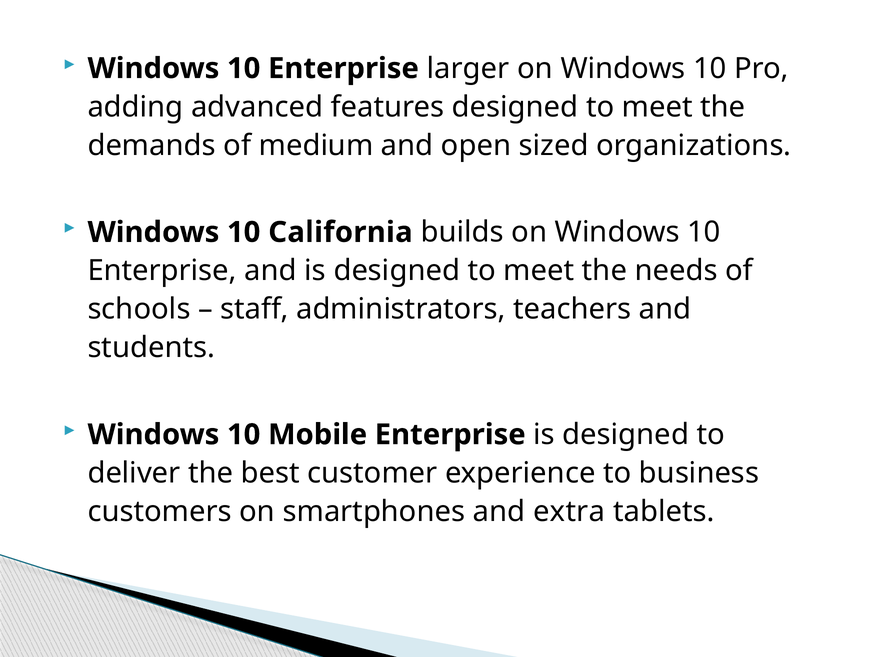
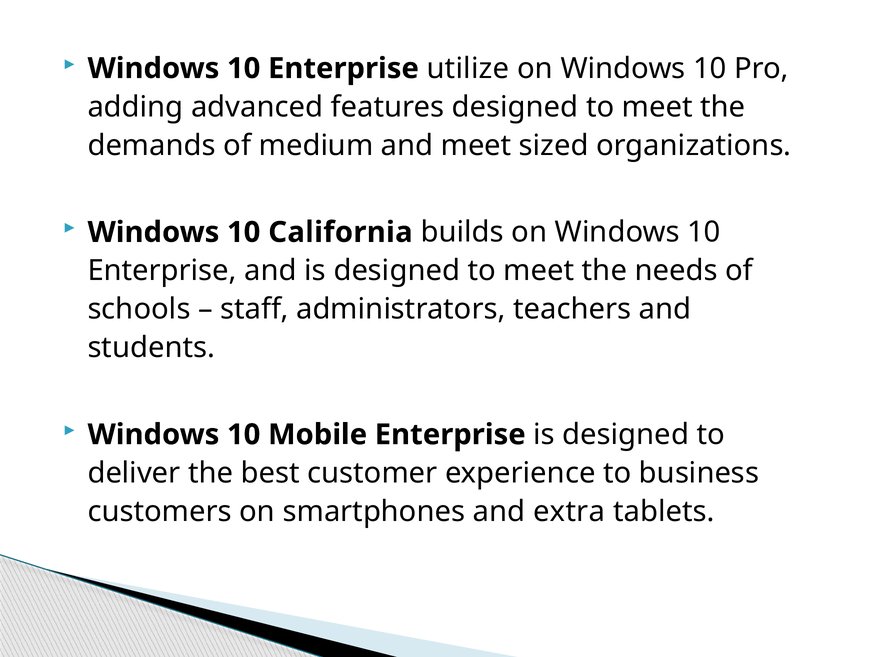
larger: larger -> utilize (468, 69)
and open: open -> meet (476, 146)
